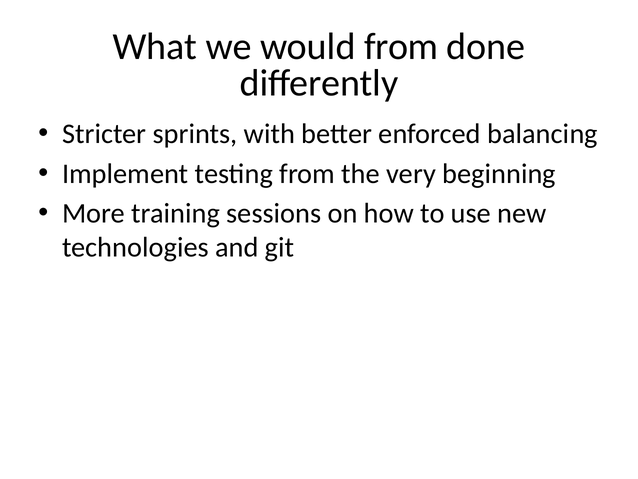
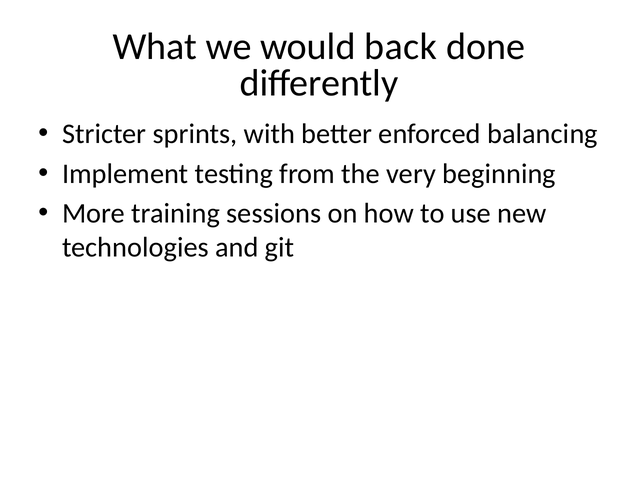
would from: from -> back (401, 46)
